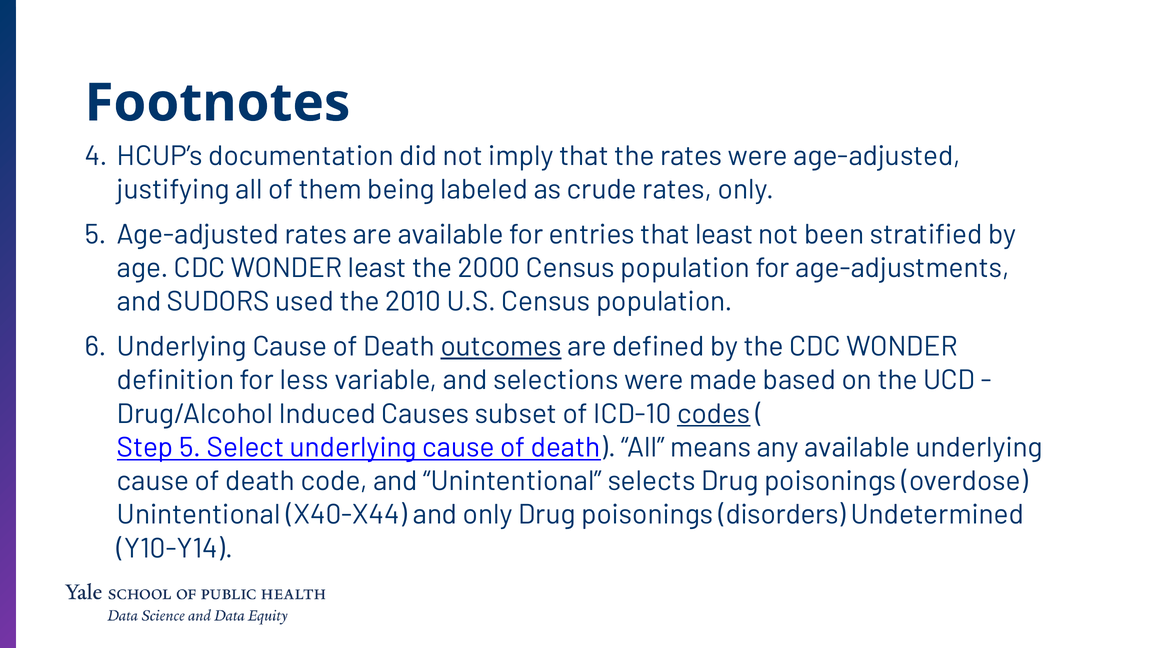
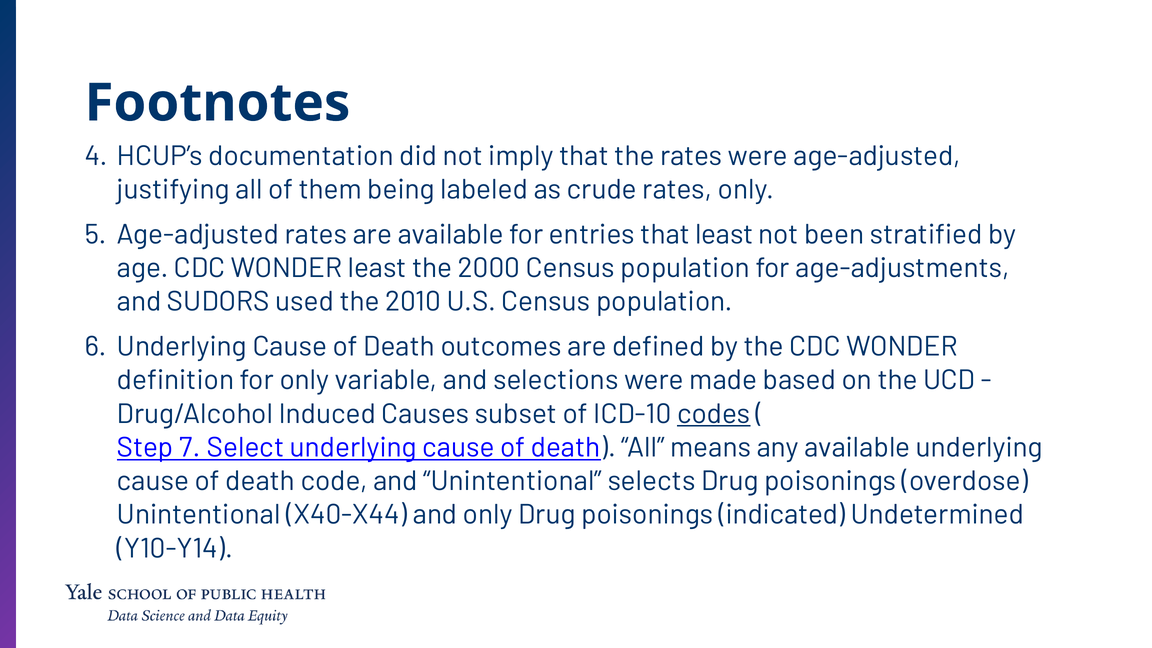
outcomes underline: present -> none (501, 347)
for less: less -> only (304, 380)
Step 5: 5 -> 7 (190, 447)
disorders: disorders -> indicated (782, 515)
